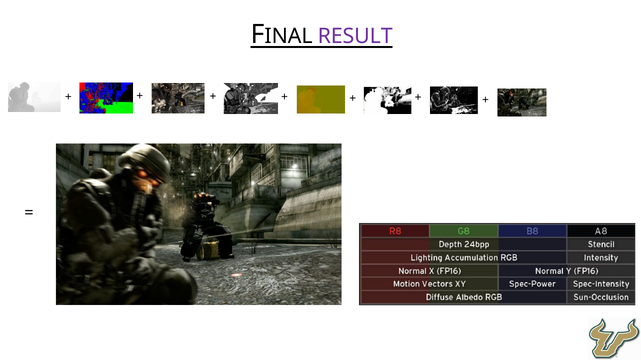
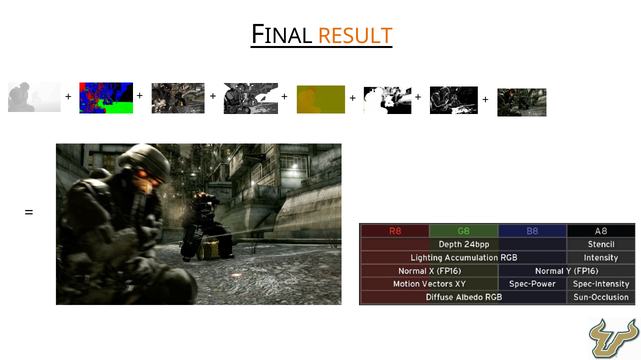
RESULT colour: purple -> orange (355, 36)
